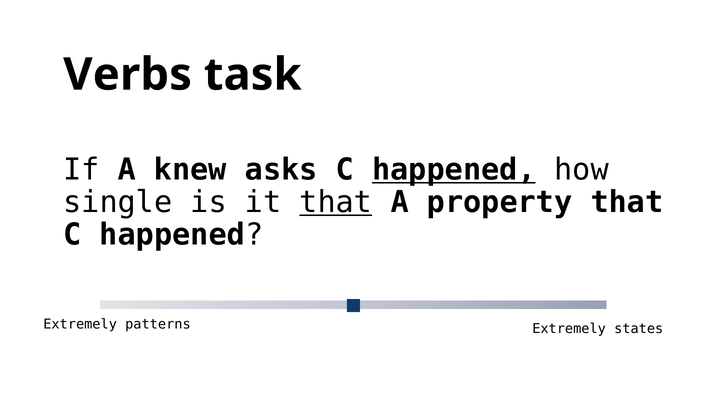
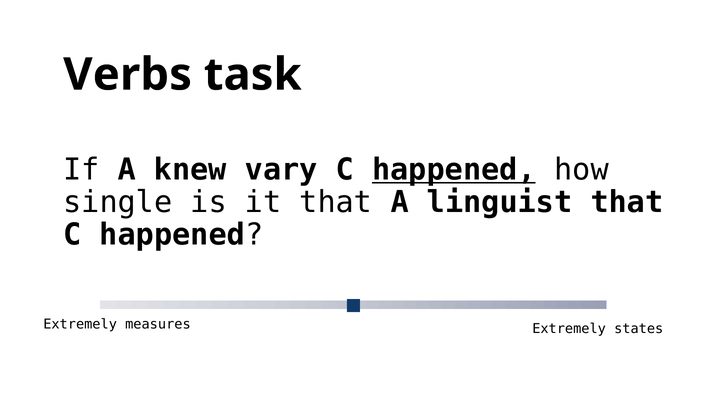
asks: asks -> vary (281, 170)
that underline: present -> none (336, 202)
property: property -> linguist (500, 202)
patterns: patterns -> measures (158, 324)
